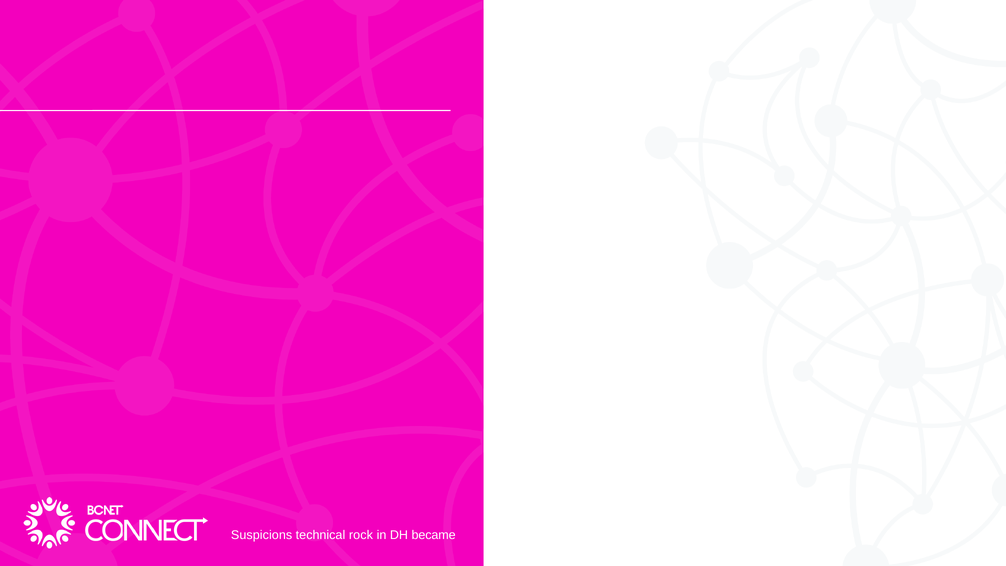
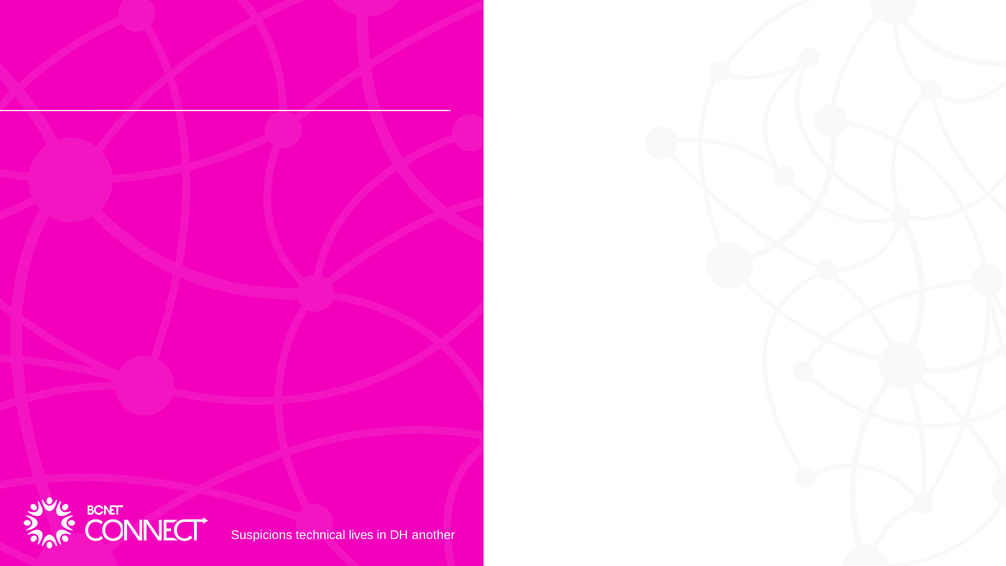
rock: rock -> lives (361, 535)
became: became -> another (433, 535)
